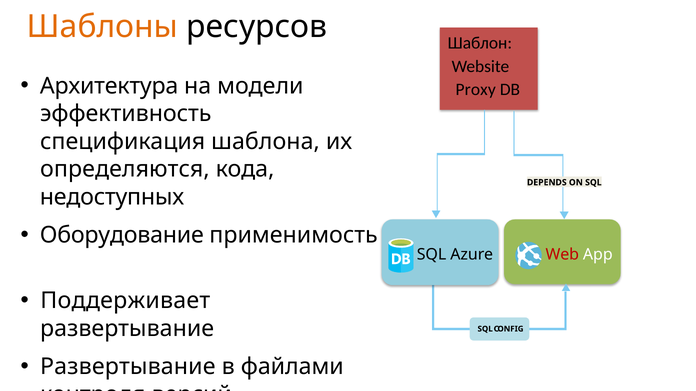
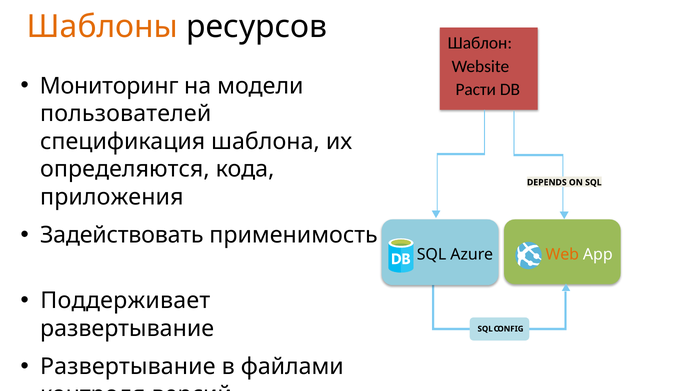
Архитектура: Архитектура -> Мониторинг (109, 86)
Proxy: Proxy -> Расти (476, 90)
эффективность: эффективность -> пользователей (126, 114)
недоступных: недоступных -> приложения (112, 197)
Оборудование: Оборудование -> Задействовать (122, 235)
Web colour: red -> orange (562, 255)
